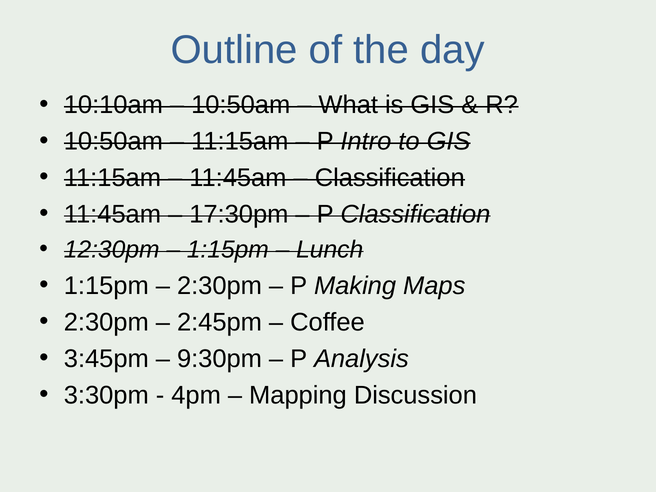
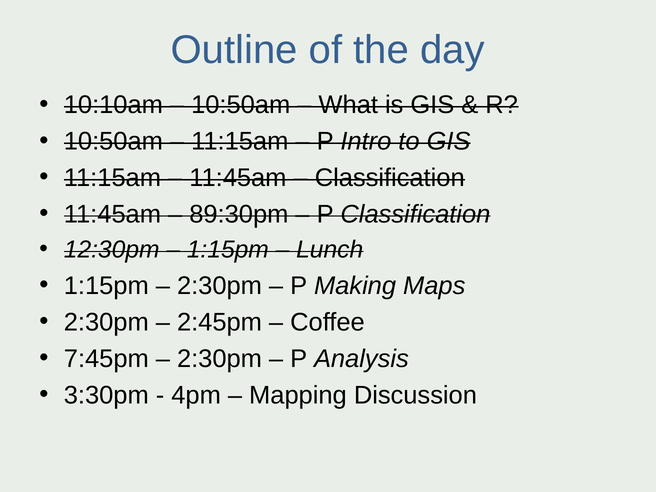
17:30pm: 17:30pm -> 89:30pm (239, 214)
3:45pm: 3:45pm -> 7:45pm (106, 359)
9:30pm: 9:30pm -> 2:30pm (220, 359)
